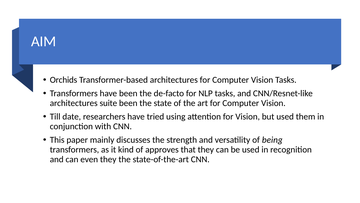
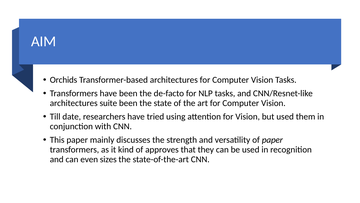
of being: being -> paper (272, 140)
even they: they -> sizes (108, 159)
